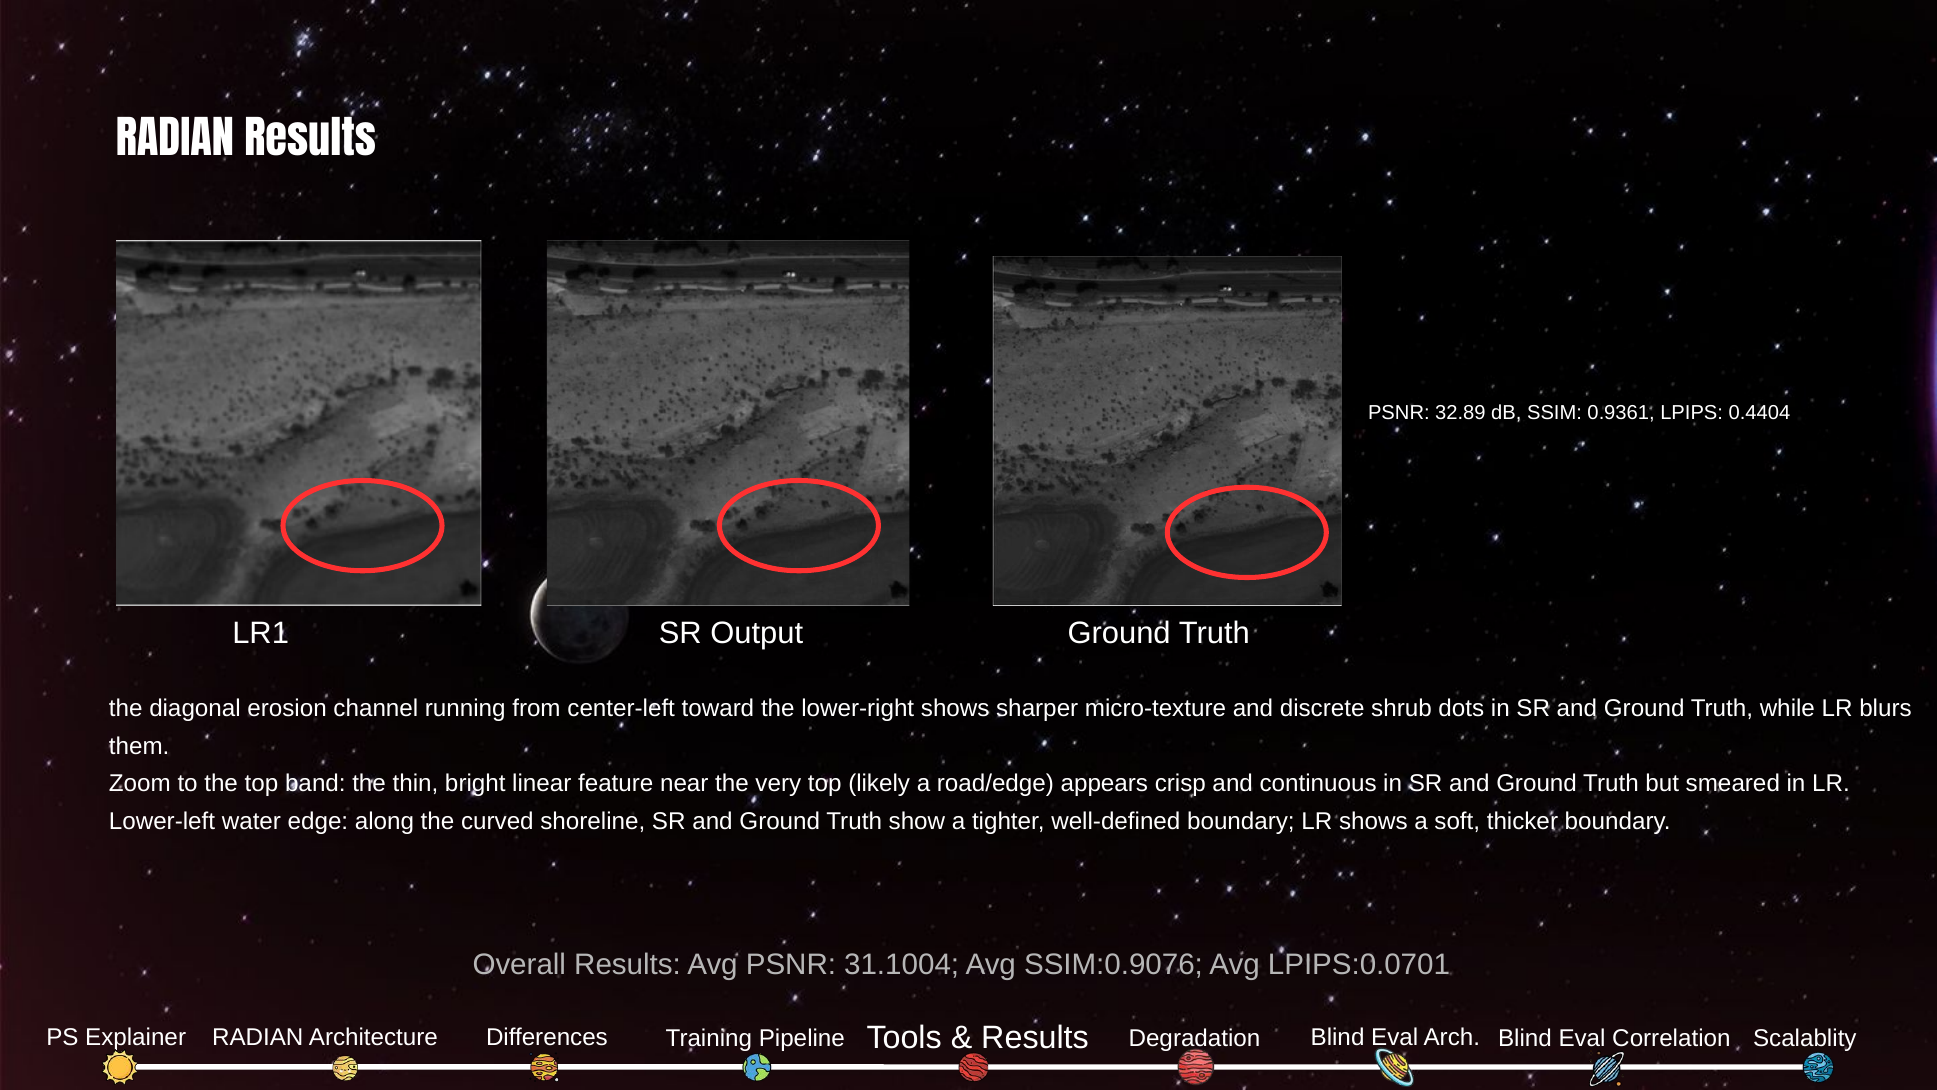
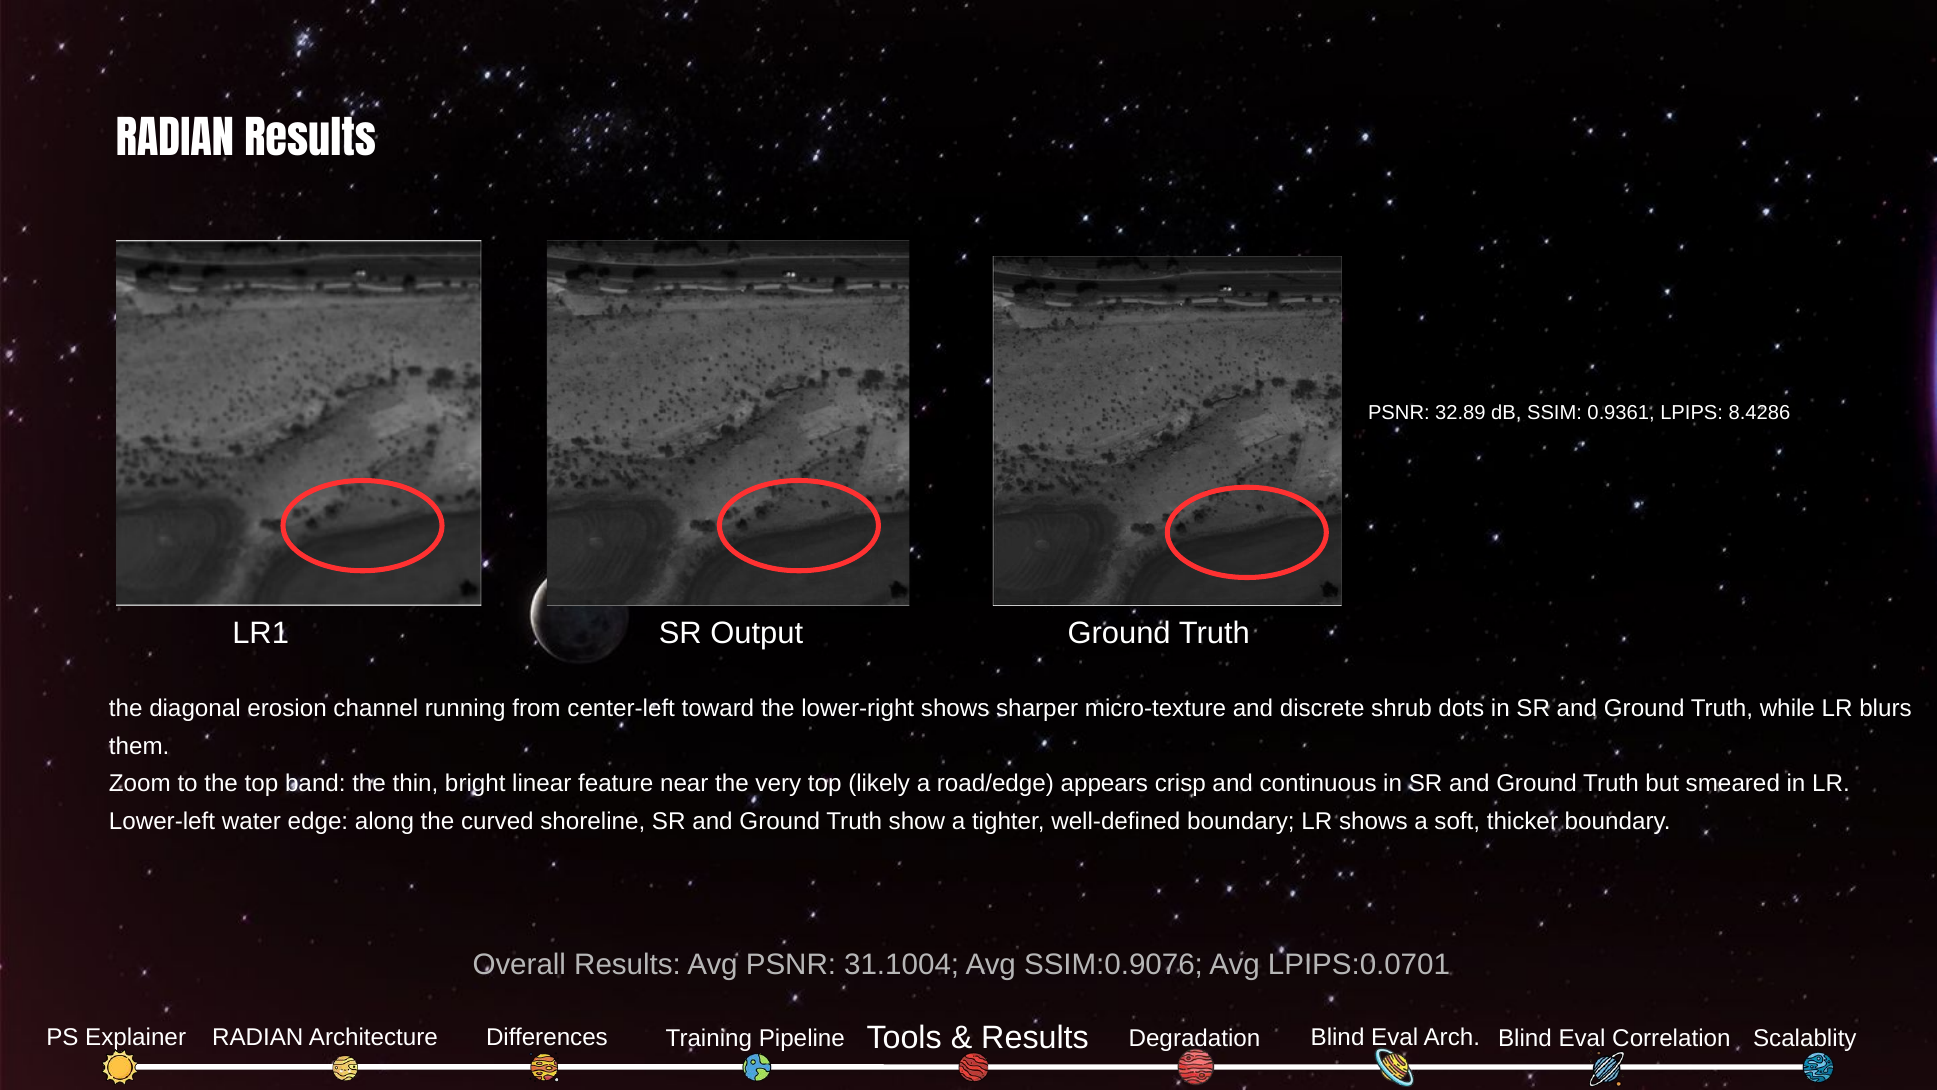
0.4404: 0.4404 -> 8.4286 (1759, 412)
